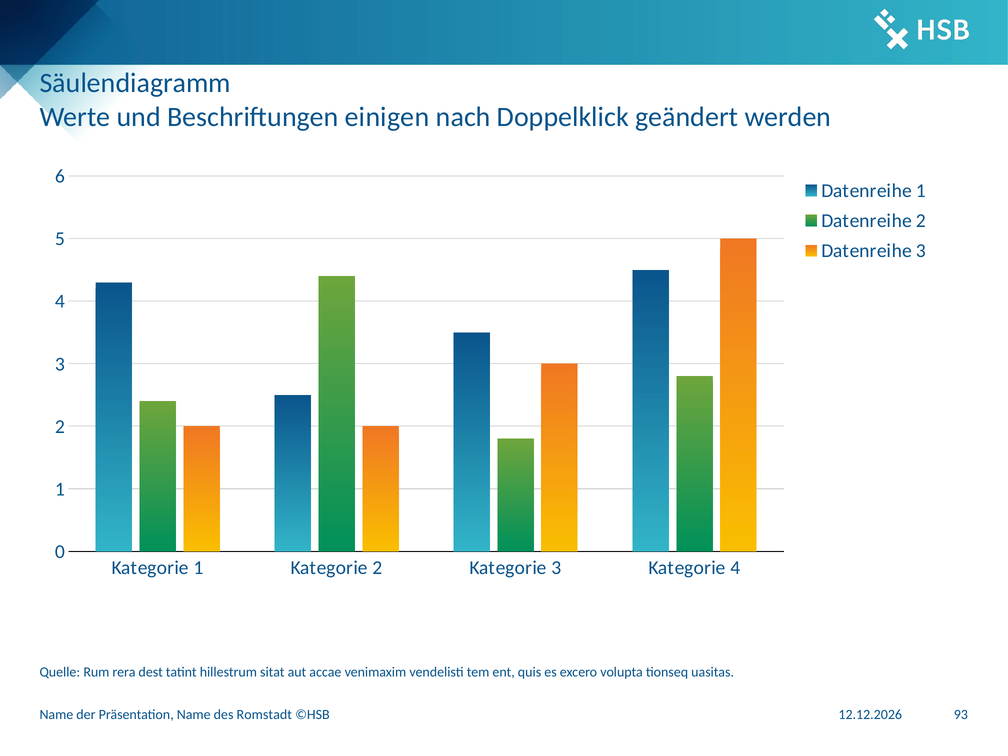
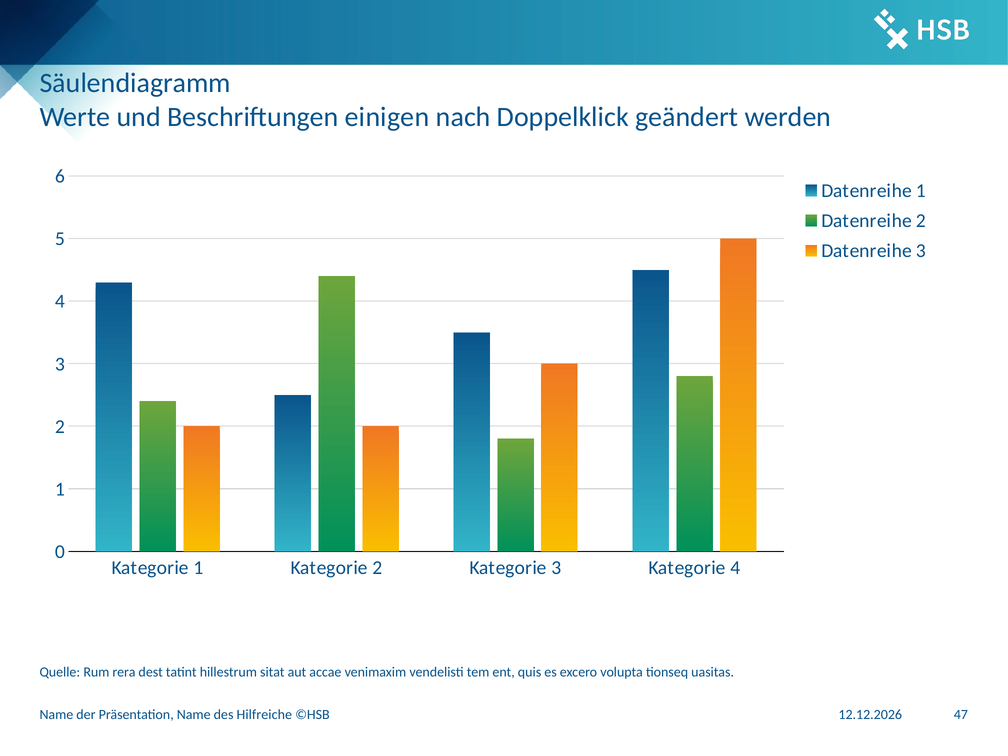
Romstadt: Romstadt -> Hilfreiche (264, 715)
93: 93 -> 47 (961, 715)
